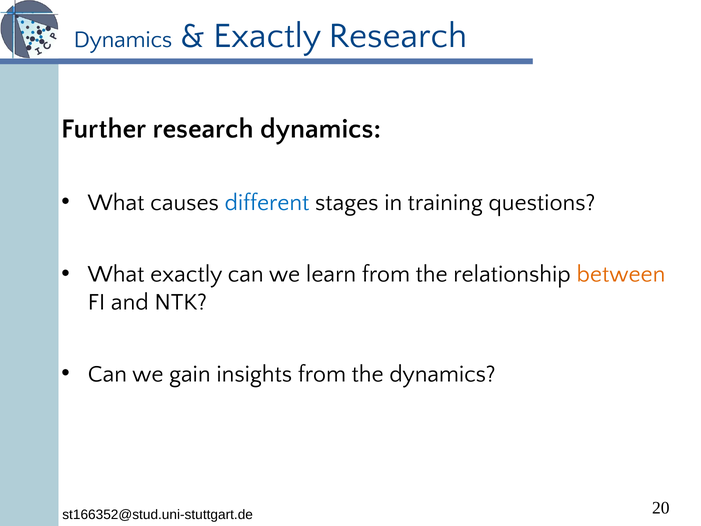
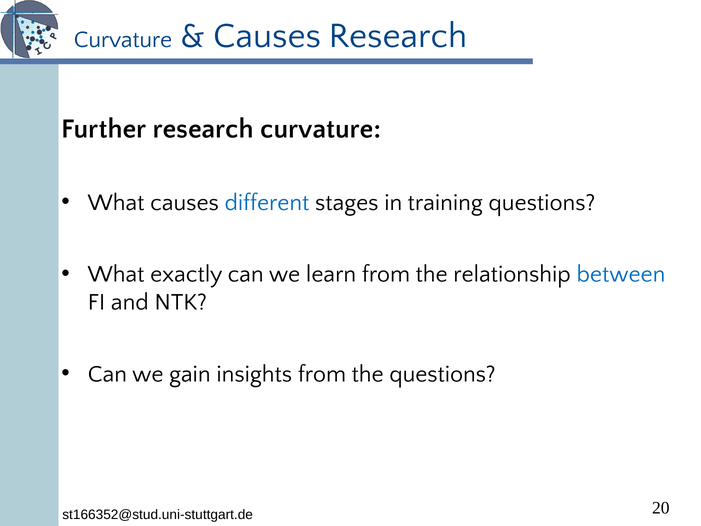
Dynamics: Dynamics -> Curvature (123, 40)
Exactly: Exactly -> Causes (267, 36)
research dynamics: dynamics -> curvature (321, 129)
between colour: orange -> blue (621, 274)
the dynamics: dynamics -> questions (442, 374)
